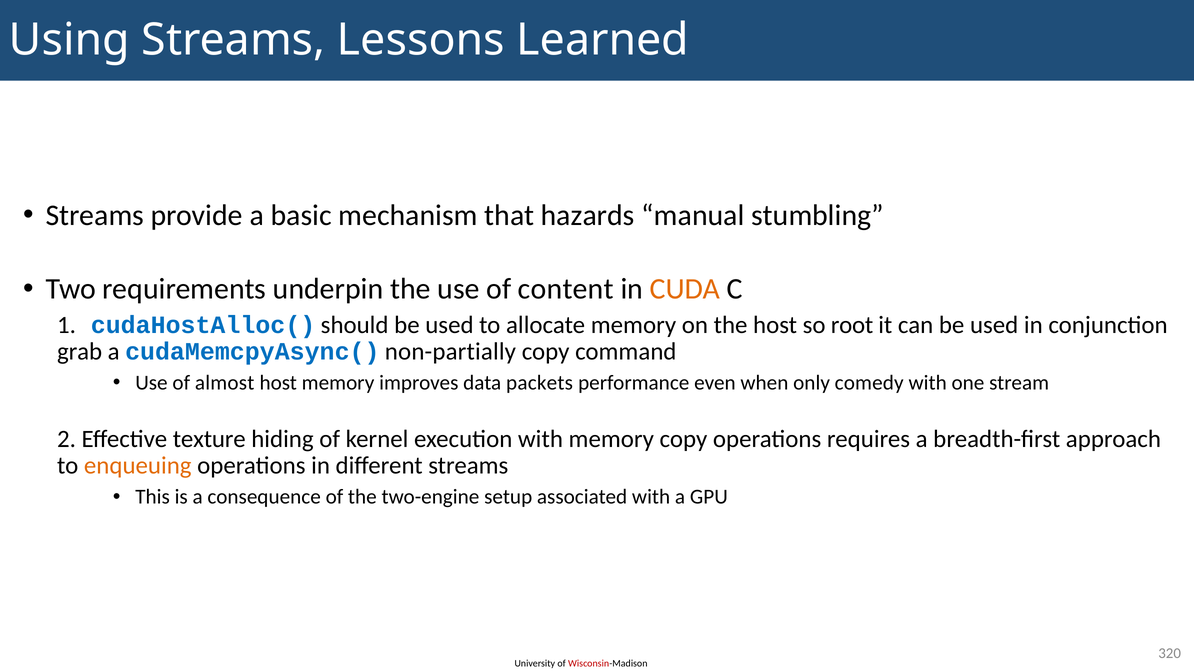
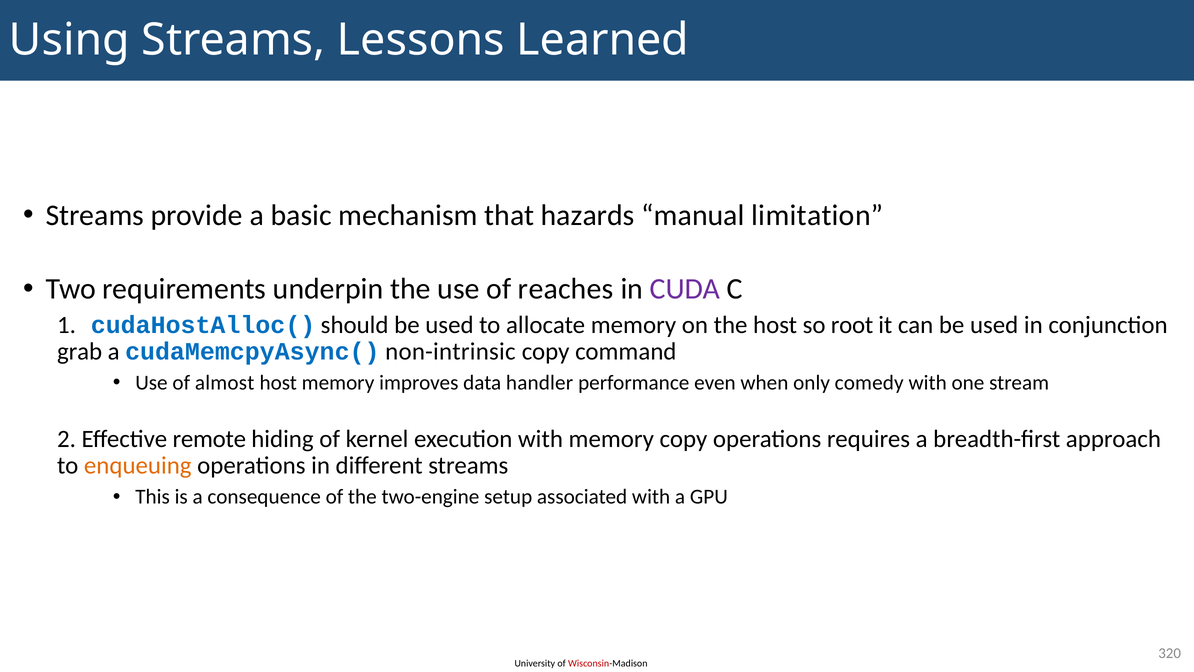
stumbling: stumbling -> limitation (817, 215)
content: content -> reaches (566, 289)
CUDA colour: orange -> purple (685, 289)
non-partially: non-partially -> non-intrinsic (450, 351)
packets: packets -> handler (540, 383)
texture: texture -> remote (209, 439)
